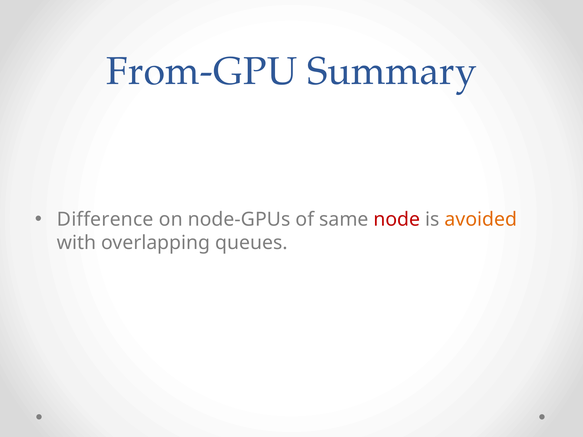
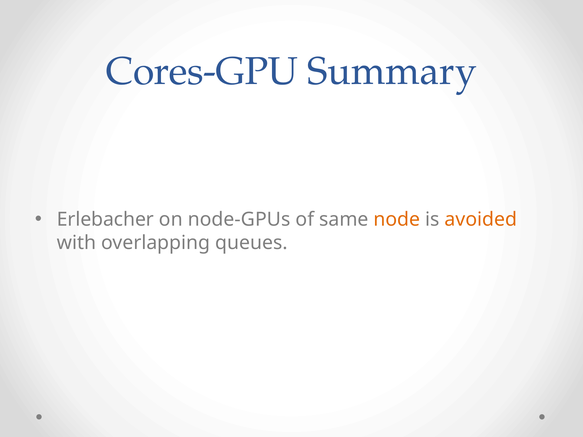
From-GPU: From-GPU -> Cores-GPU (202, 71)
Difference: Difference -> Erlebacher (105, 219)
node colour: red -> orange (397, 219)
